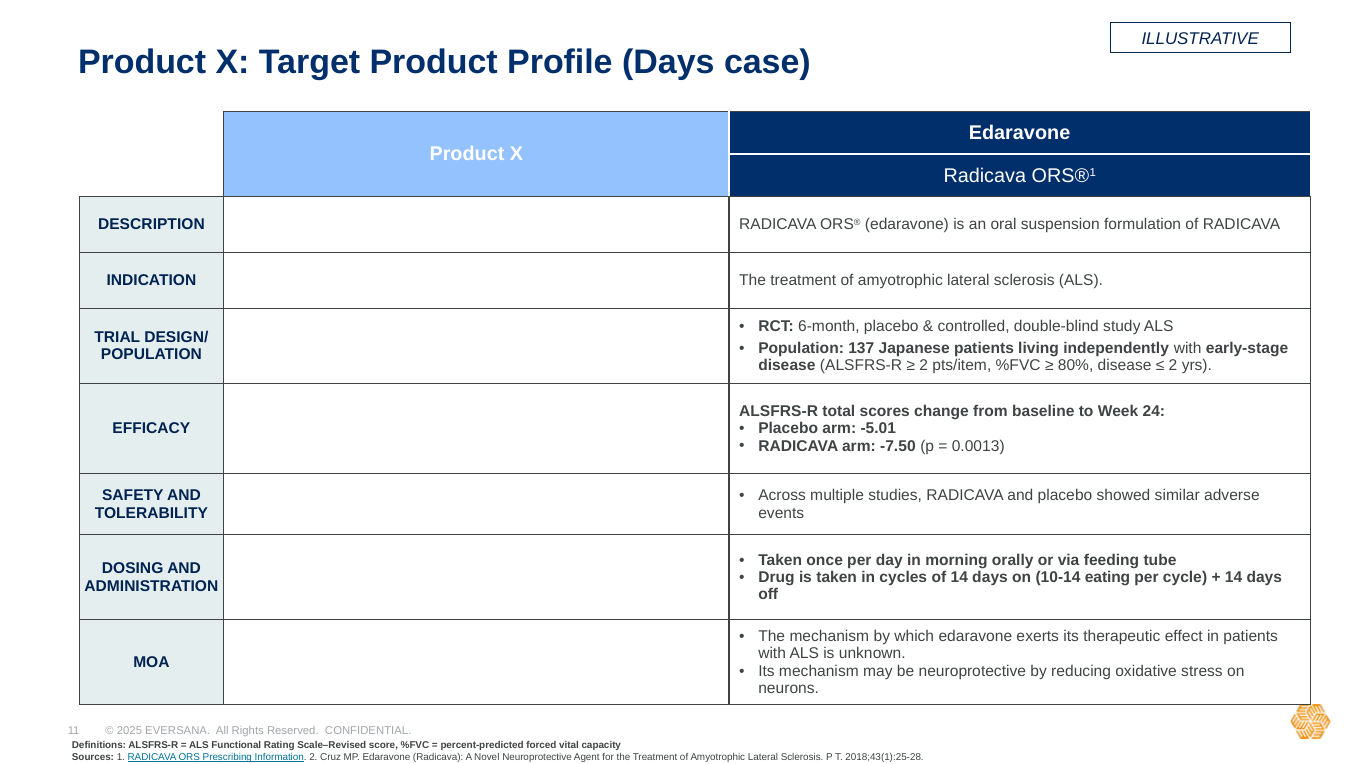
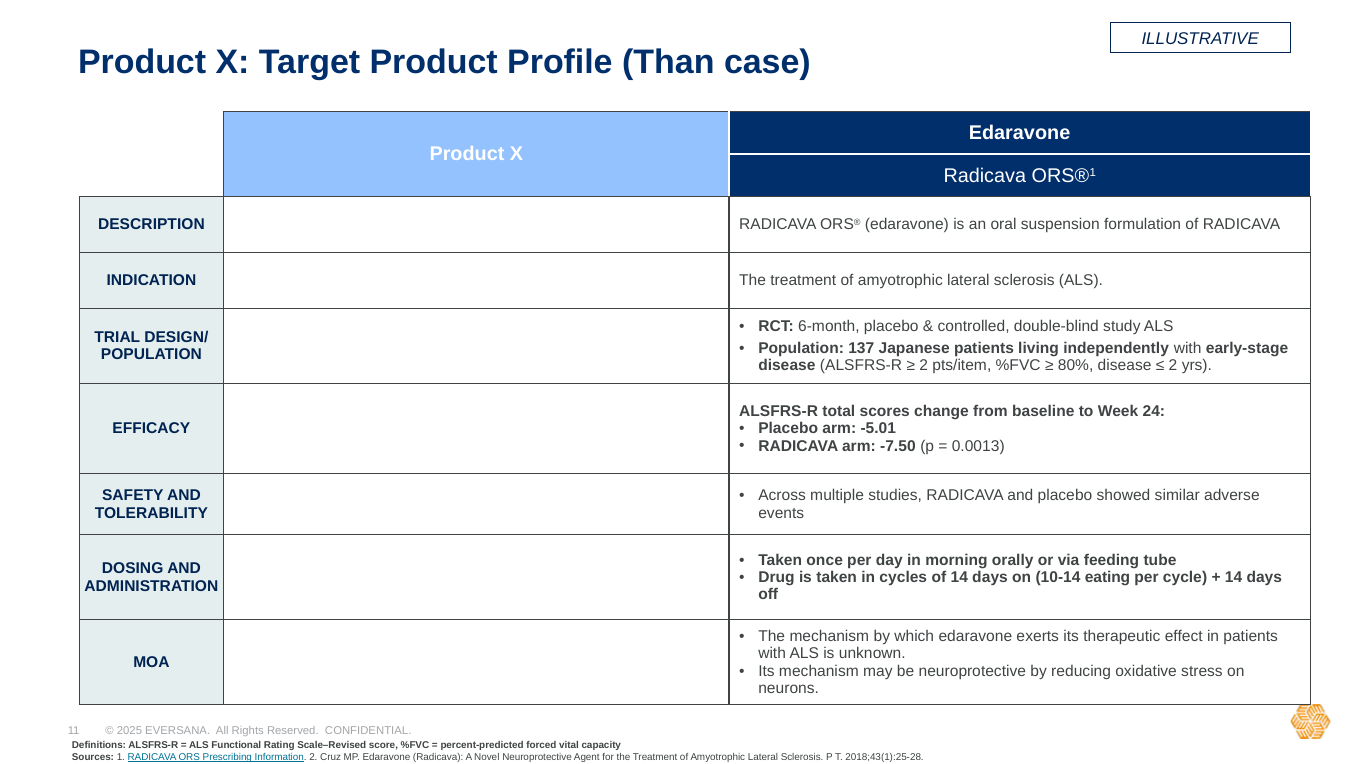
Profile Days: Days -> Than (668, 63)
